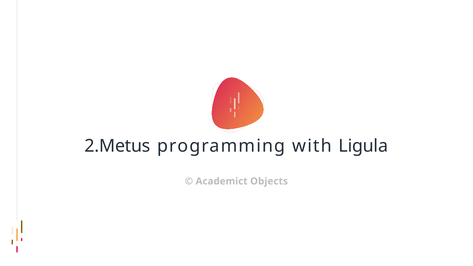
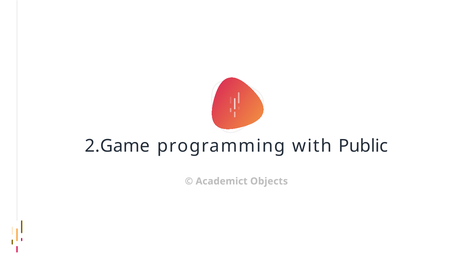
2.Metus: 2.Metus -> 2.Game (117, 146)
Ligula: Ligula -> Public (363, 146)
